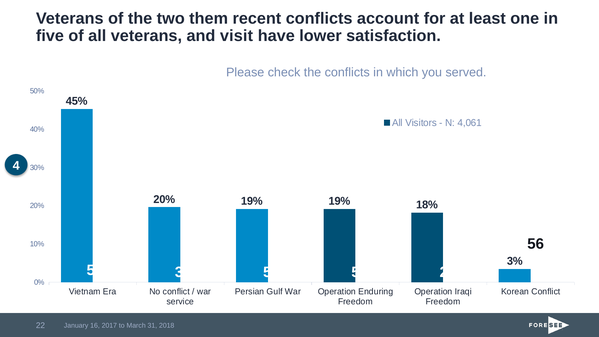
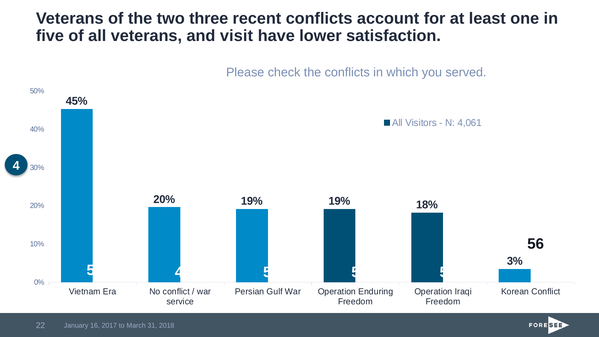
them: them -> three (209, 18)
32: 32 -> 44 (183, 272)
53 22: 22 -> 50 (448, 272)
